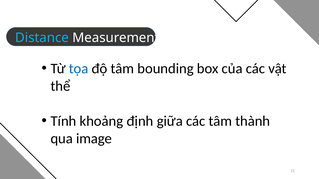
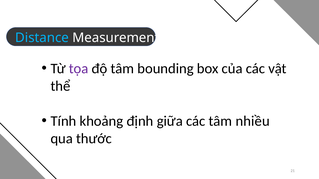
tọa colour: blue -> purple (79, 69)
thành: thành -> nhiều (253, 121)
image: image -> thước (94, 139)
